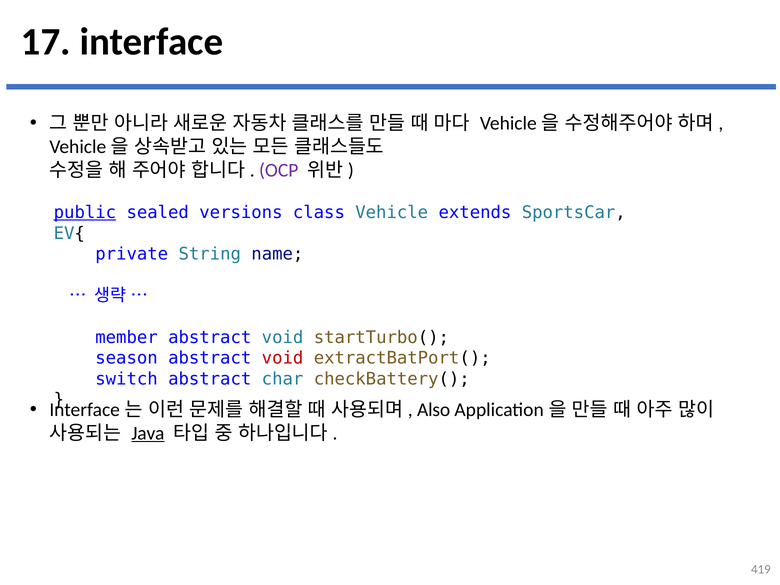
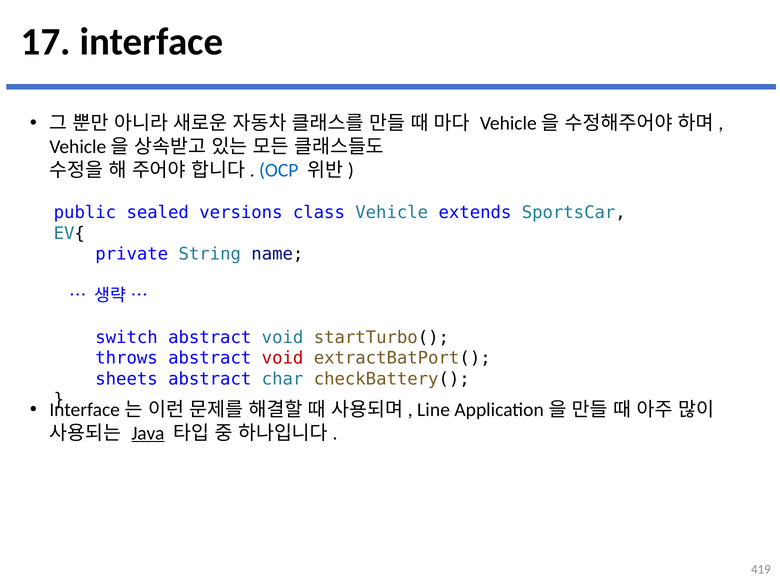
OCP colour: purple -> blue (279, 170)
public underline: present -> none (85, 213)
member: member -> switch (127, 337)
season: season -> throws (127, 358)
switch: switch -> sheets (127, 379)
Also: Also -> Line (434, 410)
